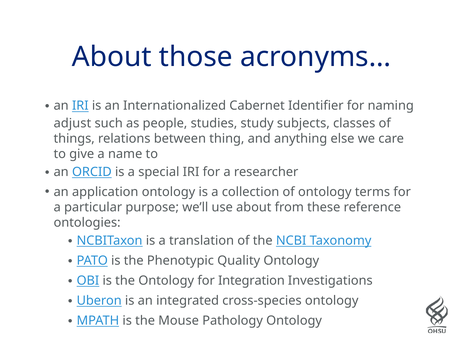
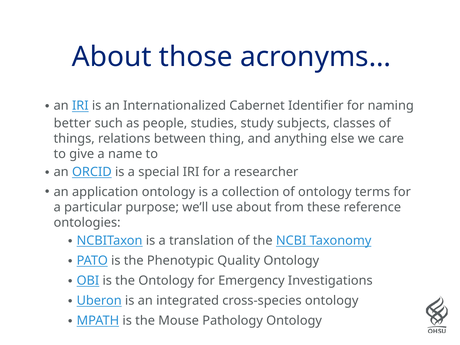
adjust: adjust -> better (72, 123)
Integration: Integration -> Emergency (251, 281)
